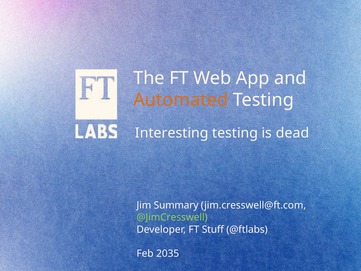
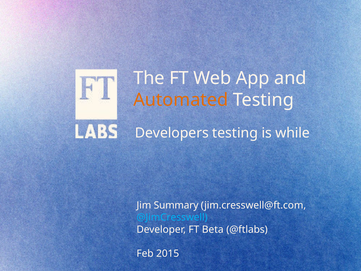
Interesting: Interesting -> Developers (172, 133)
dead: dead -> while (293, 133)
@JimCresswell colour: light green -> light blue (172, 217)
Stuff: Stuff -> Beta (213, 229)
2035: 2035 -> 2015 (168, 253)
